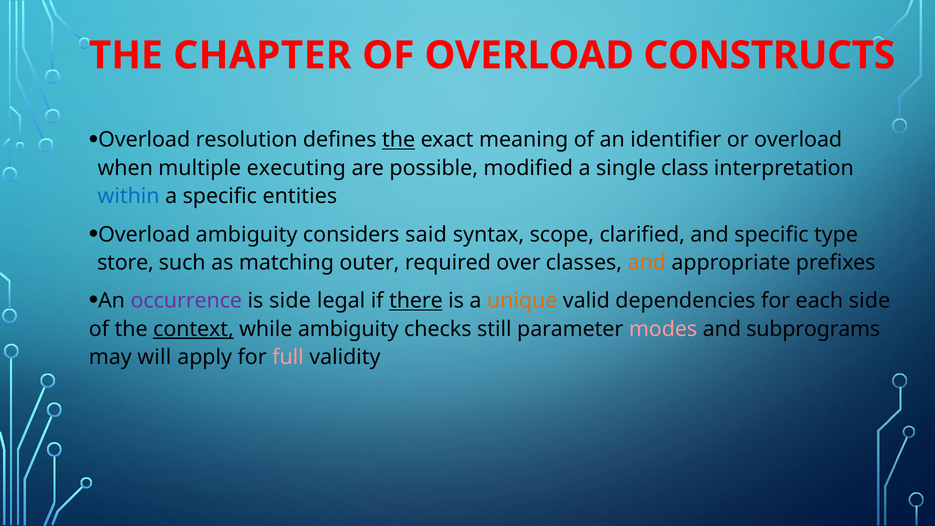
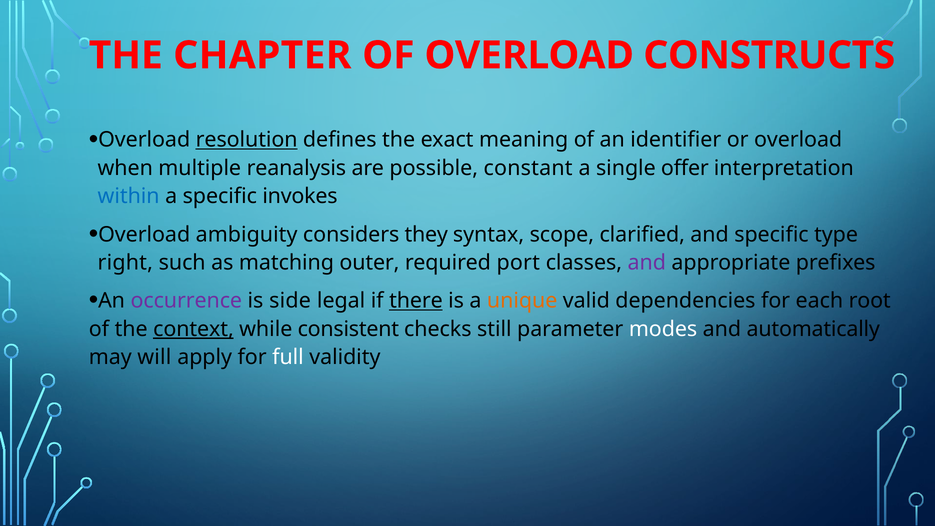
resolution underline: none -> present (247, 140)
the underline: present -> none (399, 140)
executing: executing -> reanalysis (296, 168)
modified: modified -> constant (528, 168)
class: class -> offer (685, 168)
entities: entities -> invokes (300, 196)
said: said -> they (426, 234)
store: store -> right (125, 263)
over: over -> port (518, 263)
and colour: orange -> purple (647, 263)
each side: side -> root (870, 301)
while ambiguity: ambiguity -> consistent (348, 329)
modes colour: pink -> white (663, 329)
subprograms: subprograms -> automatically (813, 329)
full colour: pink -> white (288, 357)
